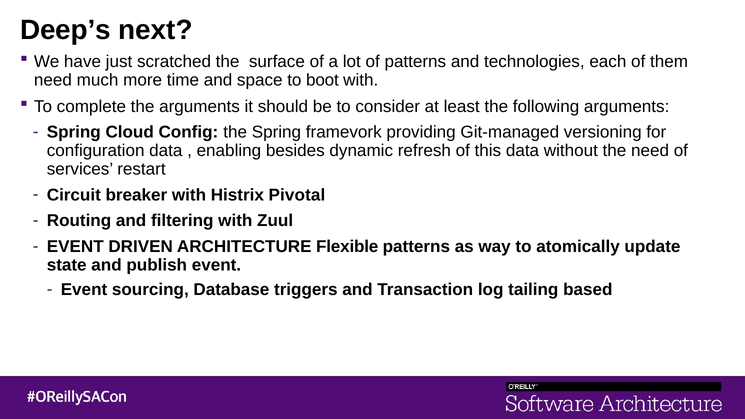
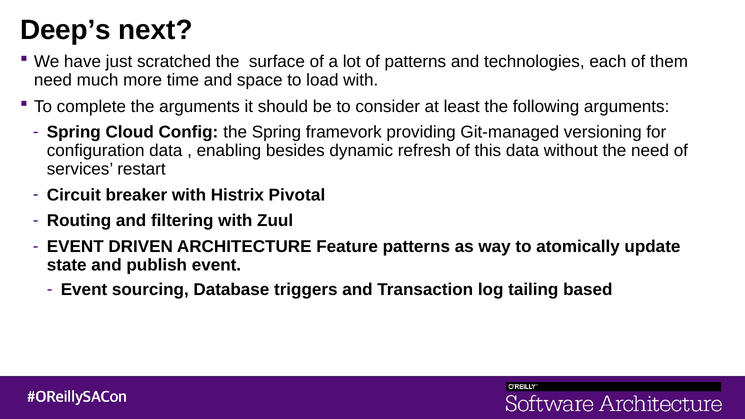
boot: boot -> load (322, 80)
Flexible: Flexible -> Feature (347, 247)
